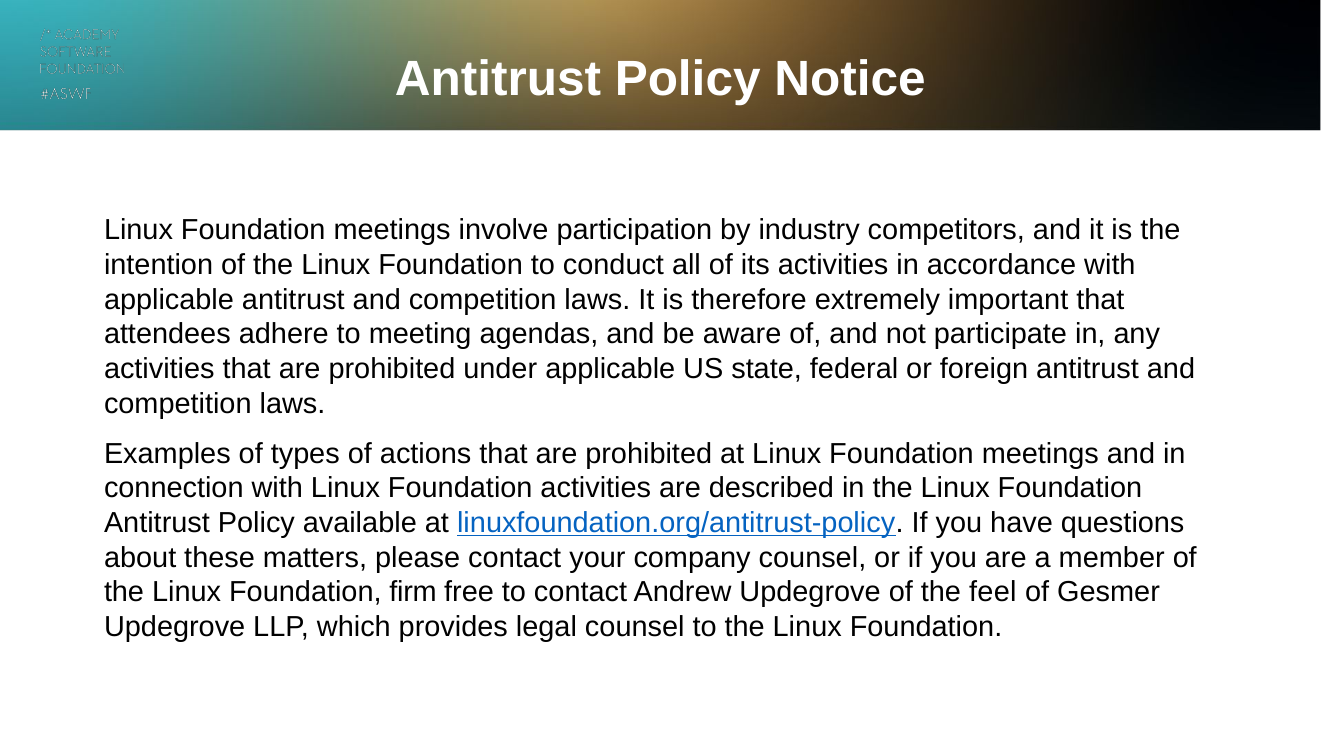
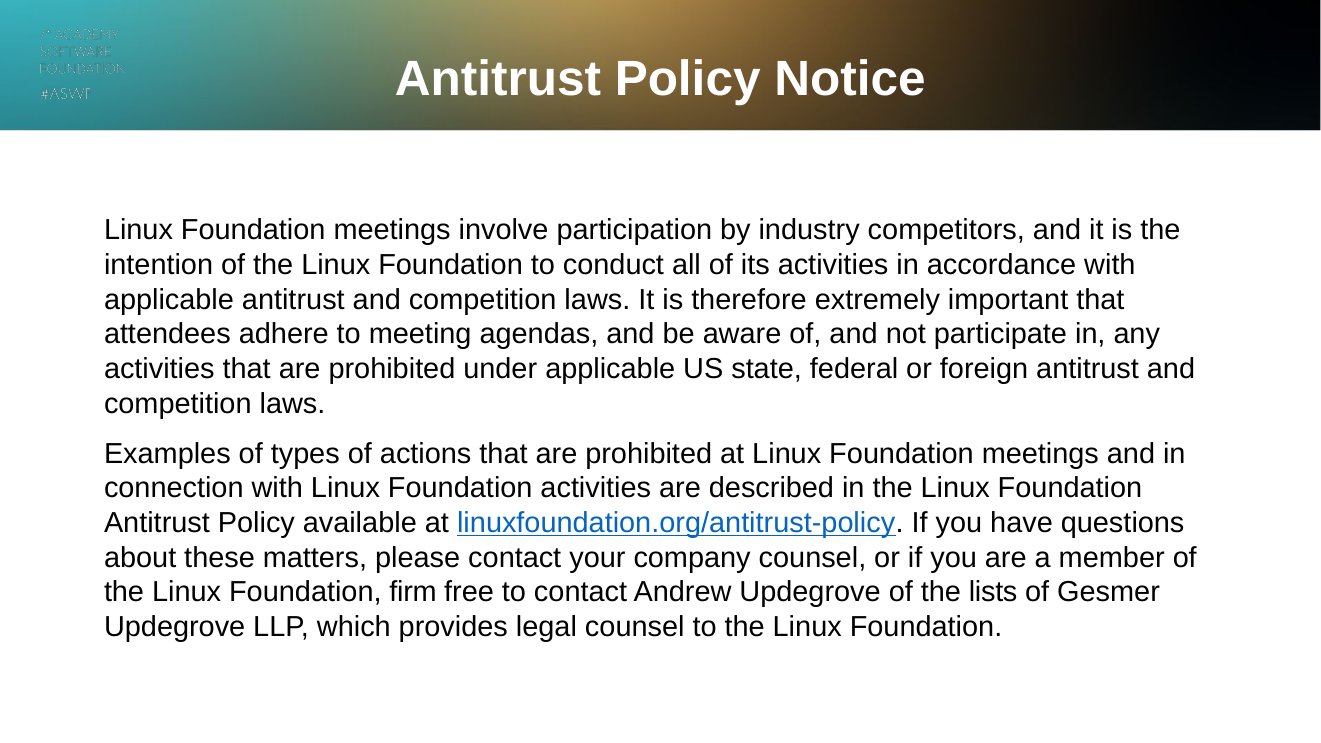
feel: feel -> lists (993, 592)
